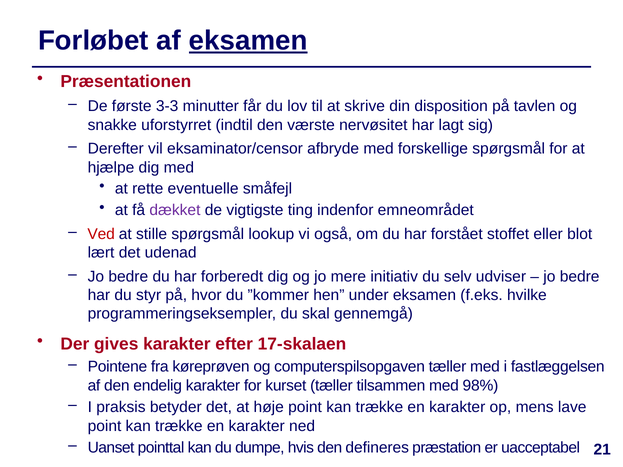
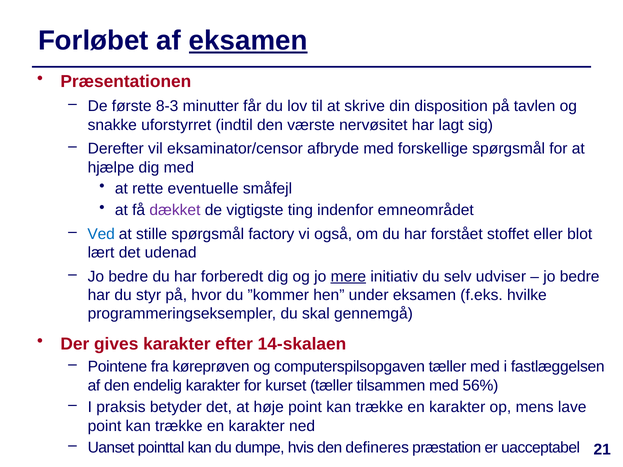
3-3: 3-3 -> 8-3 (167, 106)
Ved colour: red -> blue (101, 234)
lookup: lookup -> factory (271, 234)
mere underline: none -> present (348, 277)
17-skalaen: 17-skalaen -> 14-skalaen (302, 344)
98%: 98% -> 56% (480, 386)
